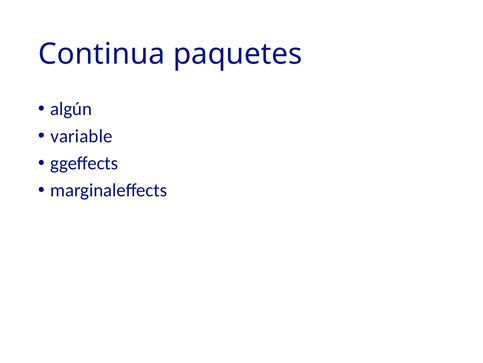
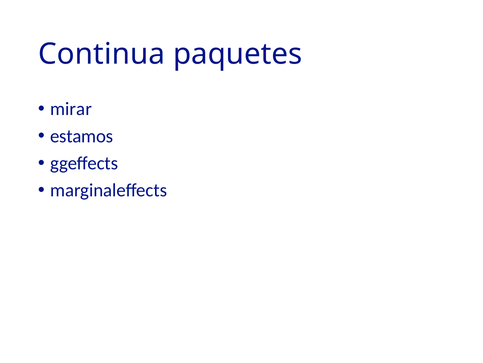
algún: algún -> mirar (71, 109)
variable: variable -> estamos (82, 136)
